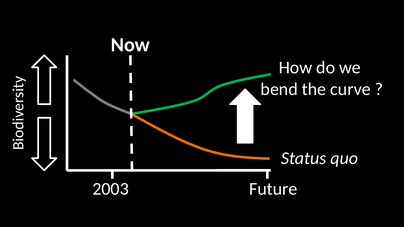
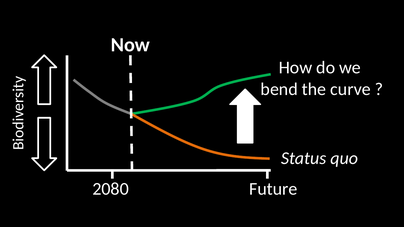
2003: 2003 -> 2080 (111, 189)
